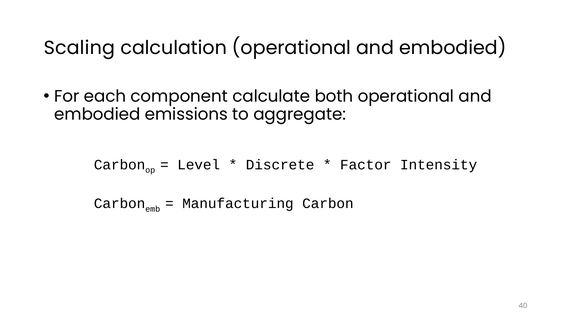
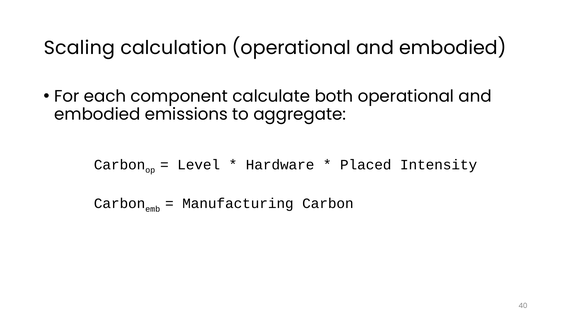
Discrete: Discrete -> Hardware (280, 165)
Factor: Factor -> Placed (366, 165)
